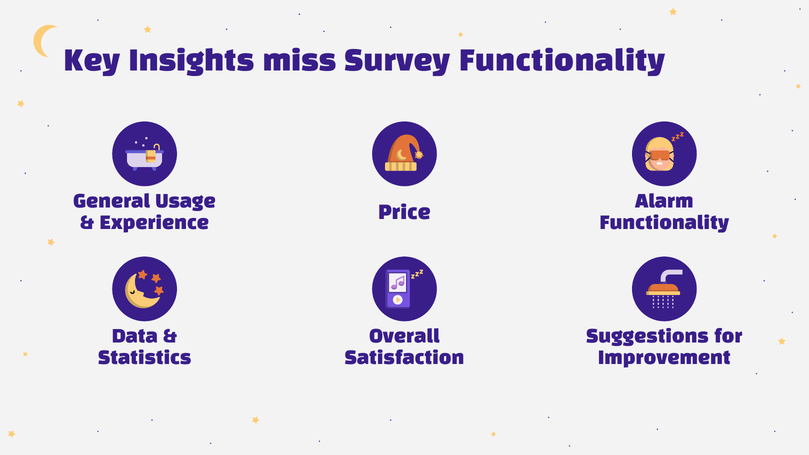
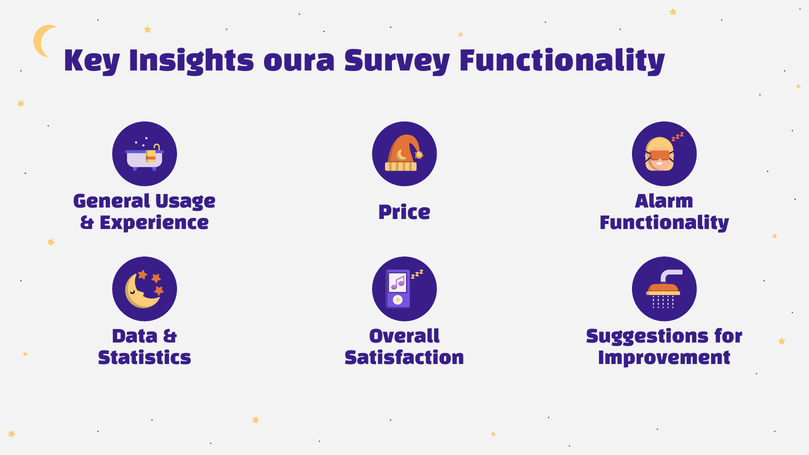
miss: miss -> oura (299, 62)
